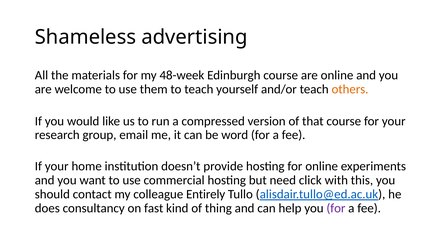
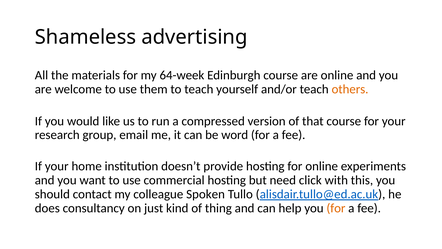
48-week: 48-week -> 64-week (182, 75)
Entirely: Entirely -> Spoken (206, 194)
fast: fast -> just (154, 208)
for colour: purple -> orange (336, 208)
